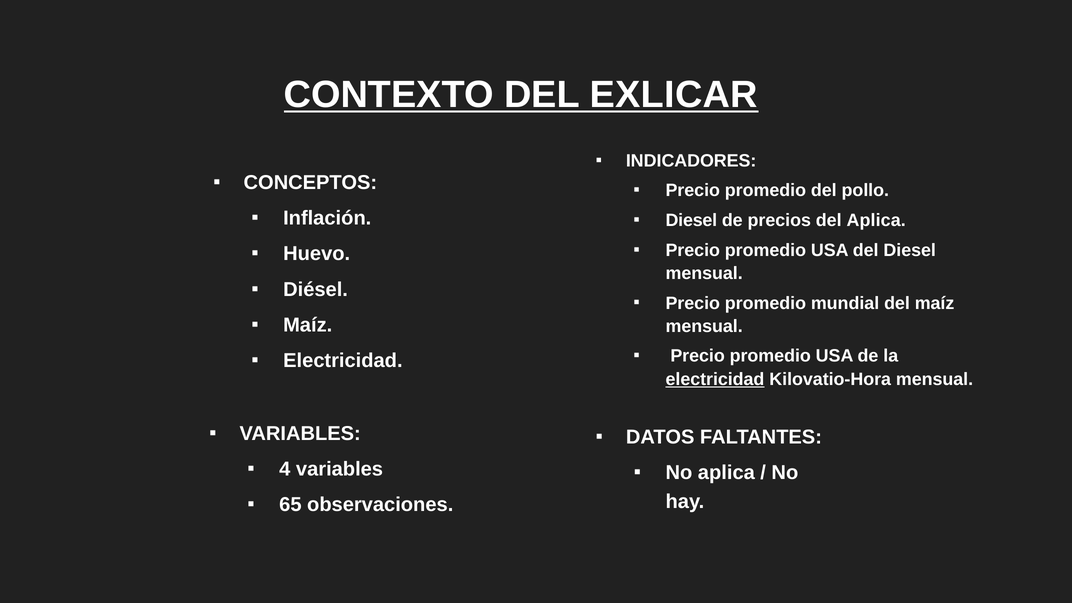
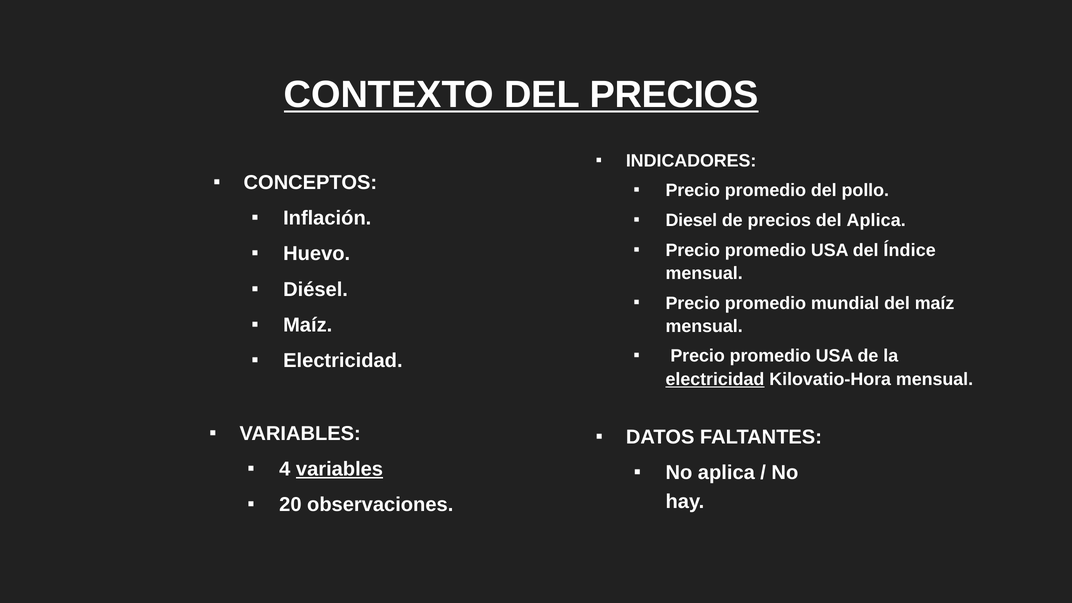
DEL EXLICAR: EXLICAR -> PRECIOS (674, 95)
del Diesel: Diesel -> Índice (910, 250)
variables underline: none -> present (340, 469)
65: 65 -> 20 (290, 505)
